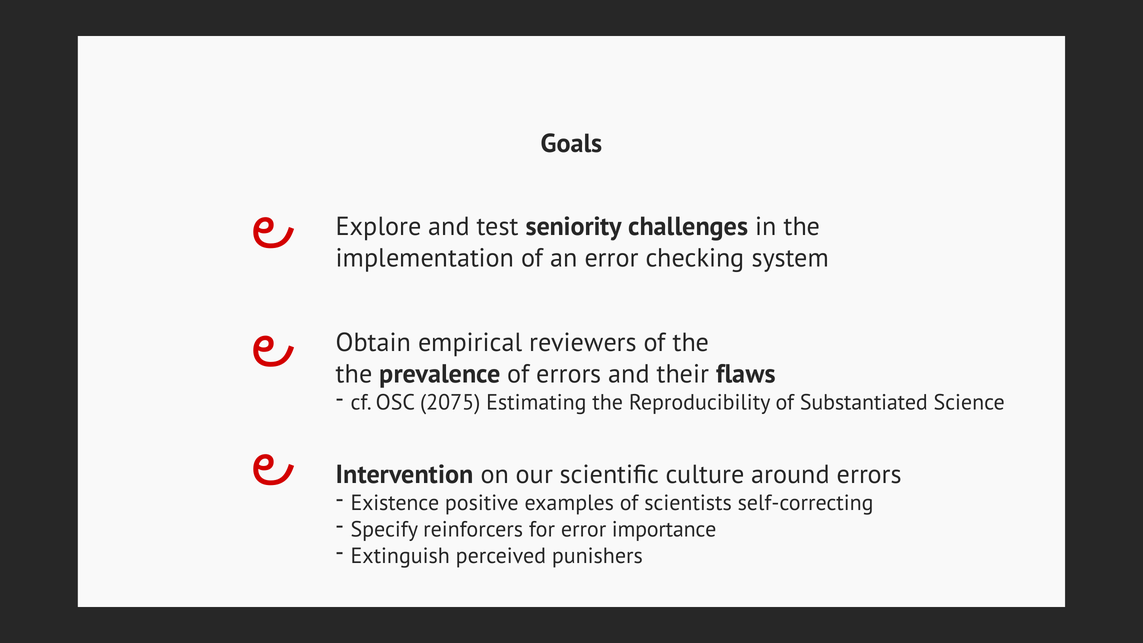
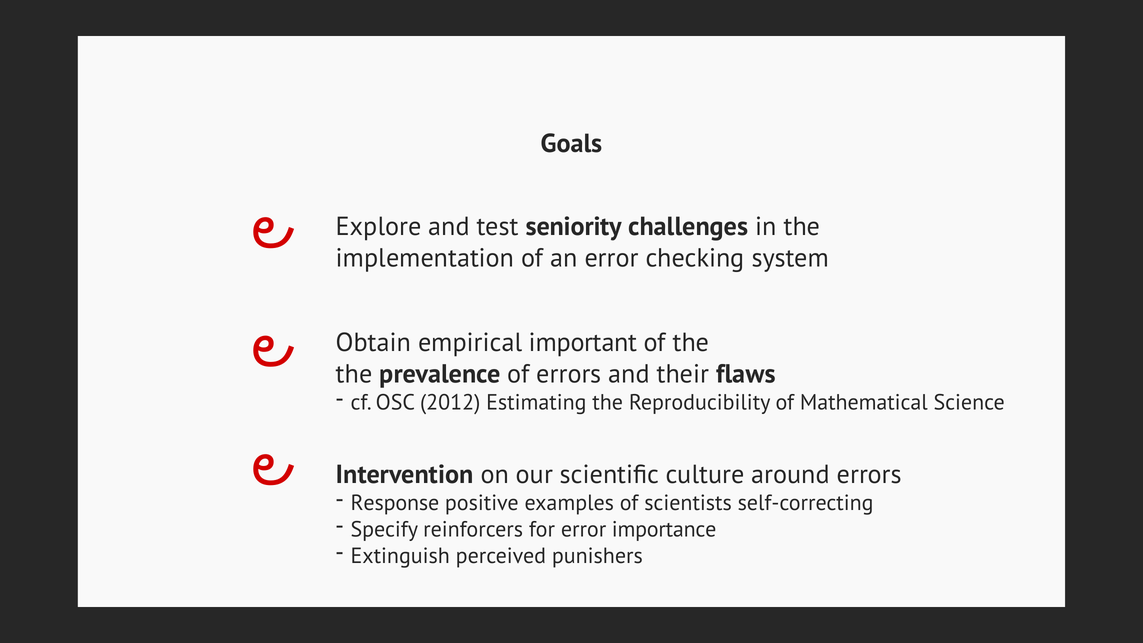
reviewers: reviewers -> important (583, 342)
2075: 2075 -> 2012 (450, 403)
Substantiated: Substantiated -> Mathematical (864, 403)
Existence: Existence -> Response (395, 503)
